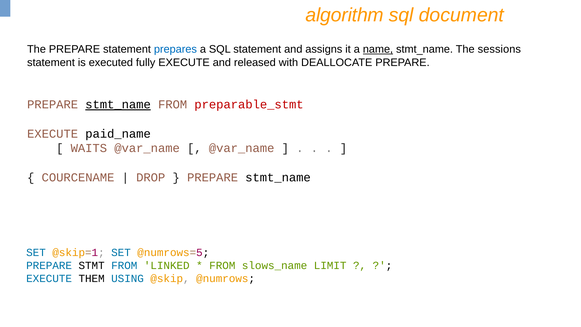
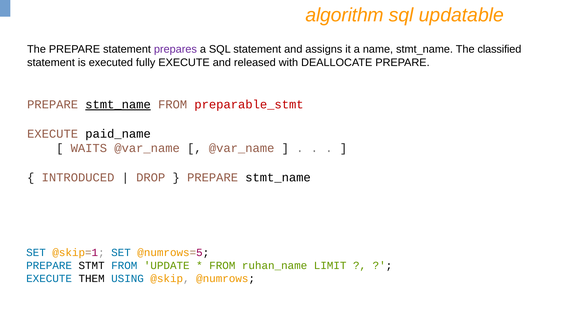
document: document -> updatable (461, 15)
prepares colour: blue -> purple (175, 49)
name underline: present -> none (378, 49)
sessions: sessions -> classified (499, 49)
COURCENAME: COURCENAME -> INTRODUCED (78, 177)
LINKED: LINKED -> UPDATE (167, 265)
slows_name: slows_name -> ruhan_name (275, 265)
